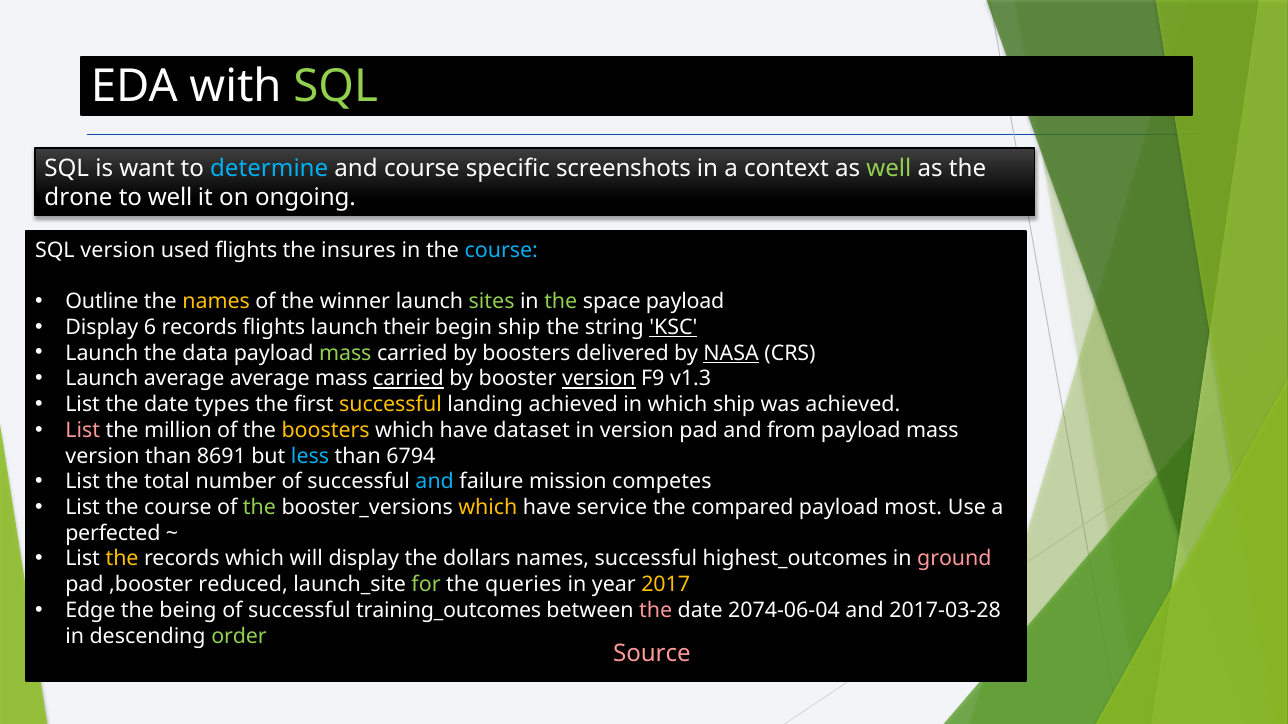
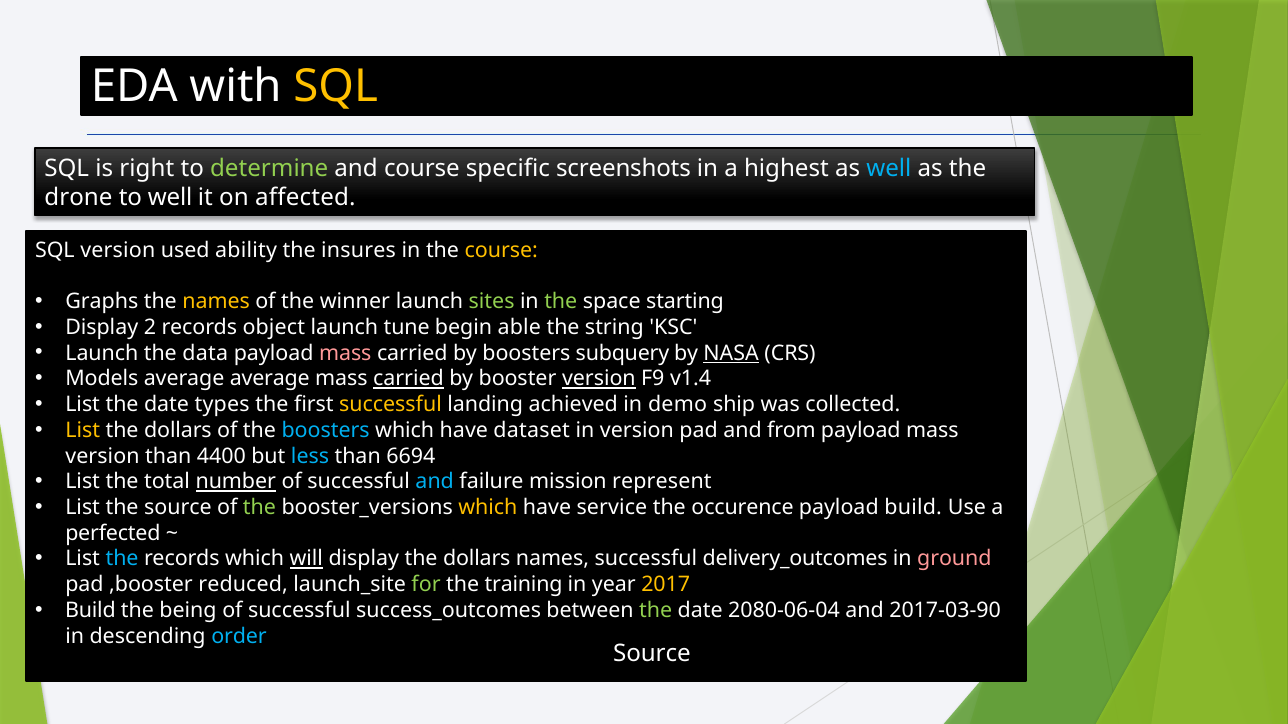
SQL colour: light green -> yellow (336, 86)
want: want -> right (147, 169)
determine colour: light blue -> light green (269, 169)
context: context -> highest (786, 169)
well colour: light green -> light blue (889, 169)
ongoing: ongoing -> affected (305, 198)
used flights: flights -> ability (246, 250)
course colour: light blue -> yellow (501, 250)
Outline: Outline -> Graphs (102, 302)
space payload: payload -> starting (685, 302)
6: 6 -> 2 (150, 328)
records flights: flights -> object (274, 328)
their: their -> tune (407, 328)
begin ship: ship -> able (519, 328)
KSC underline: present -> none (673, 328)
mass colour: light green -> pink (345, 353)
delivered: delivered -> subquery (622, 353)
Launch: Launch -> Models (102, 379)
v1.3: v1.3 -> v1.4 (691, 379)
in which: which -> demo (678, 405)
was achieved: achieved -> collected (853, 405)
List colour: pink -> yellow (83, 431)
million: million -> dollars (178, 431)
boosters colour: yellow -> light blue (326, 431)
8691: 8691 -> 4400 (221, 456)
6794: 6794 -> 6694 (411, 456)
number underline: none -> present (236, 482)
competes: competes -> represent (662, 482)
List the course: course -> source (178, 508)
compared: compared -> occurence (743, 508)
payload most: most -> build (913, 508)
the colour: yellow -> light blue (122, 559)
will underline: none -> present (306, 559)
highest_outcomes: highest_outcomes -> delivery_outcomes (795, 559)
queries: queries -> training (524, 585)
Edge: Edge -> Build (90, 611)
training_outcomes: training_outcomes -> success_outcomes (449, 611)
the colour: pink -> light green (656, 611)
2074-06-04: 2074-06-04 -> 2080-06-04 (784, 611)
2017-03-28: 2017-03-28 -> 2017-03-90 (945, 611)
order colour: light green -> light blue (239, 637)
Source colour: pink -> white (652, 654)
